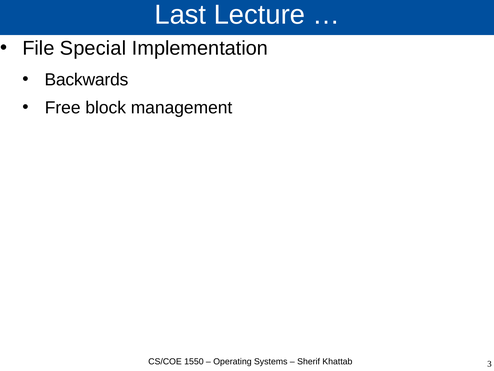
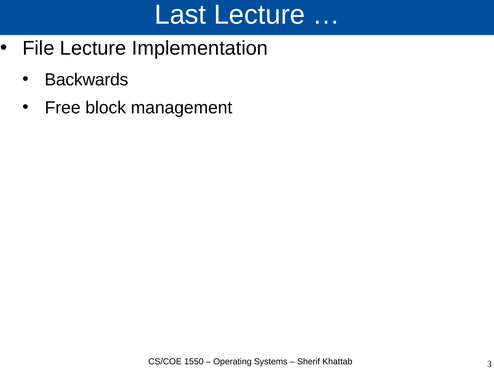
File Special: Special -> Lecture (93, 48)
